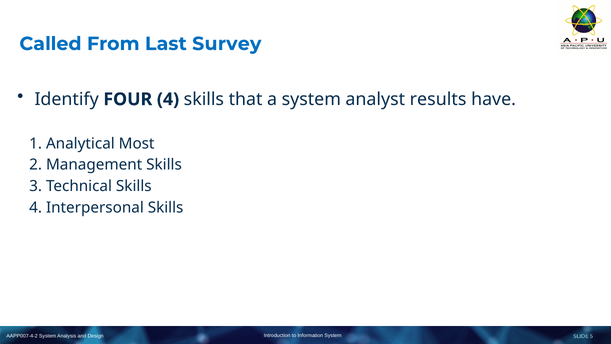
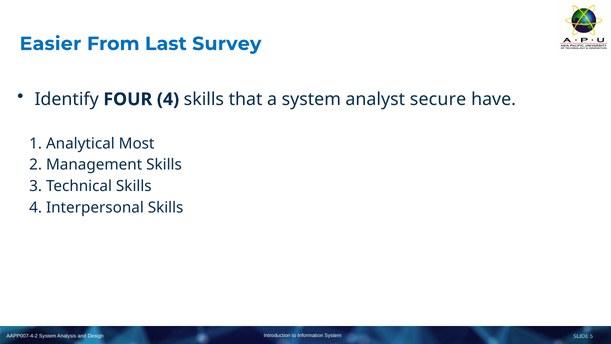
Called: Called -> Easier (50, 44)
results: results -> secure (438, 99)
